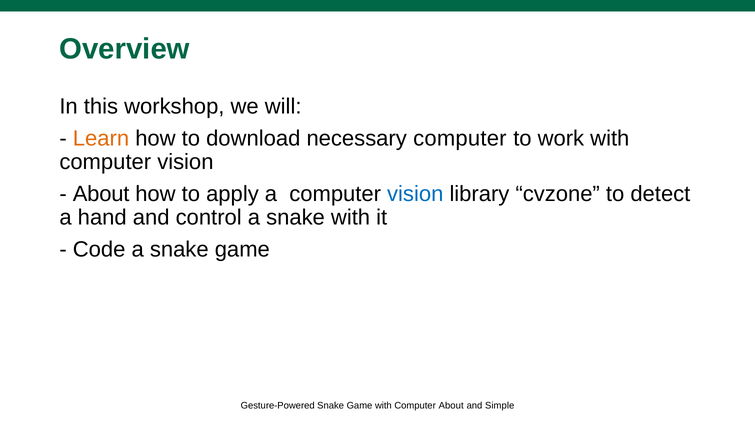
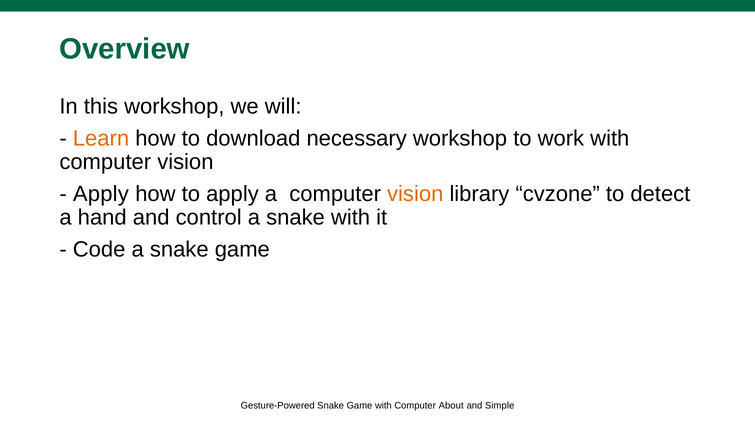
necessary computer: computer -> workshop (460, 138)
About: About -> Apply (101, 194)
vision colour: blue -> orange (415, 194)
